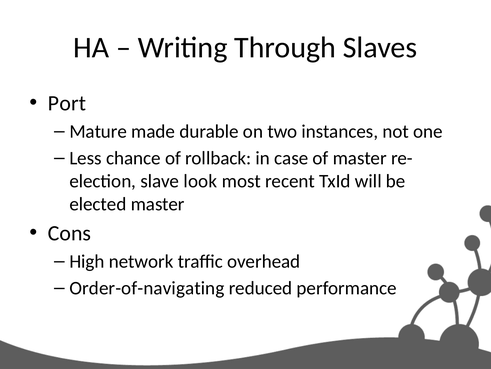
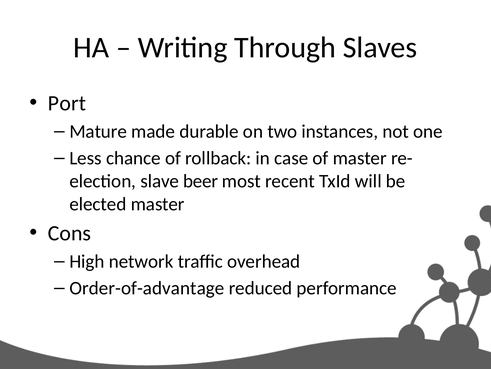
look: look -> beer (201, 181)
Order-of-navigating: Order-of-navigating -> Order-of-advantage (147, 288)
